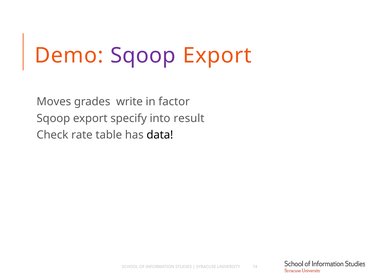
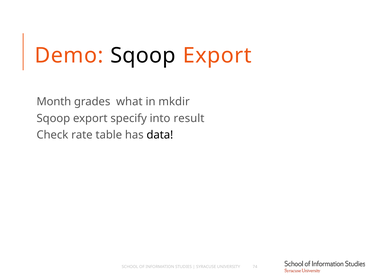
Sqoop colour: purple -> black (143, 55)
Moves: Moves -> Month (54, 102)
write: write -> what (129, 102)
factor: factor -> mkdir (174, 102)
